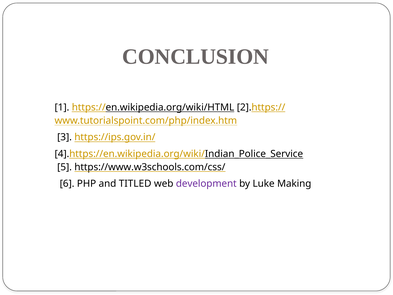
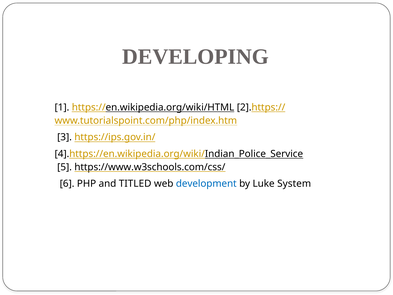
CONCLUSION: CONCLUSION -> DEVELOPING (196, 57)
development colour: purple -> blue (206, 184)
Making: Making -> System (294, 184)
